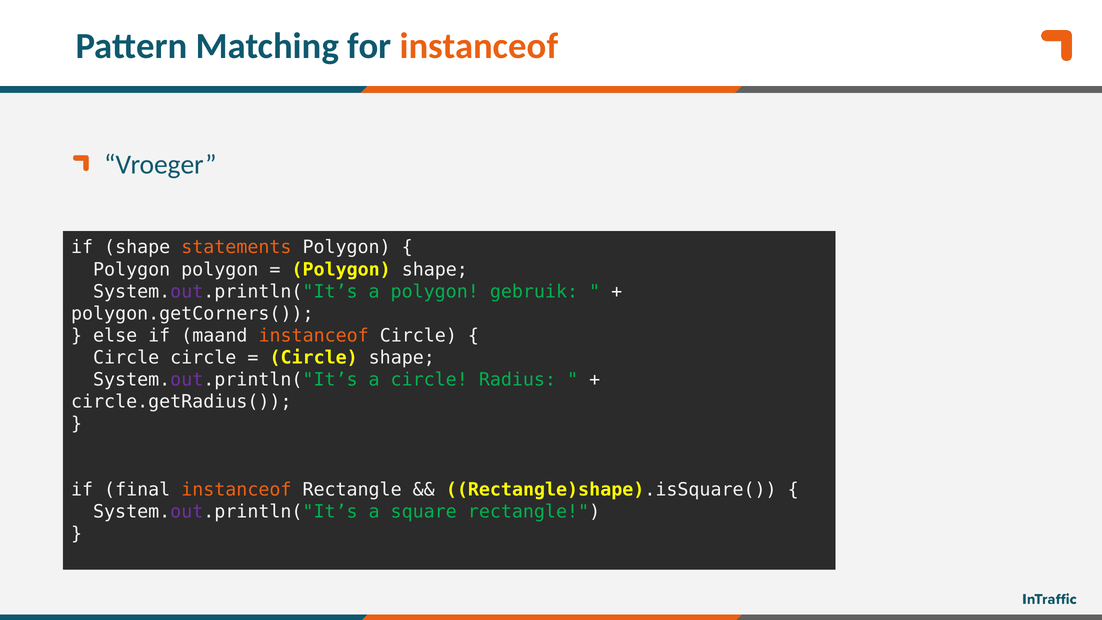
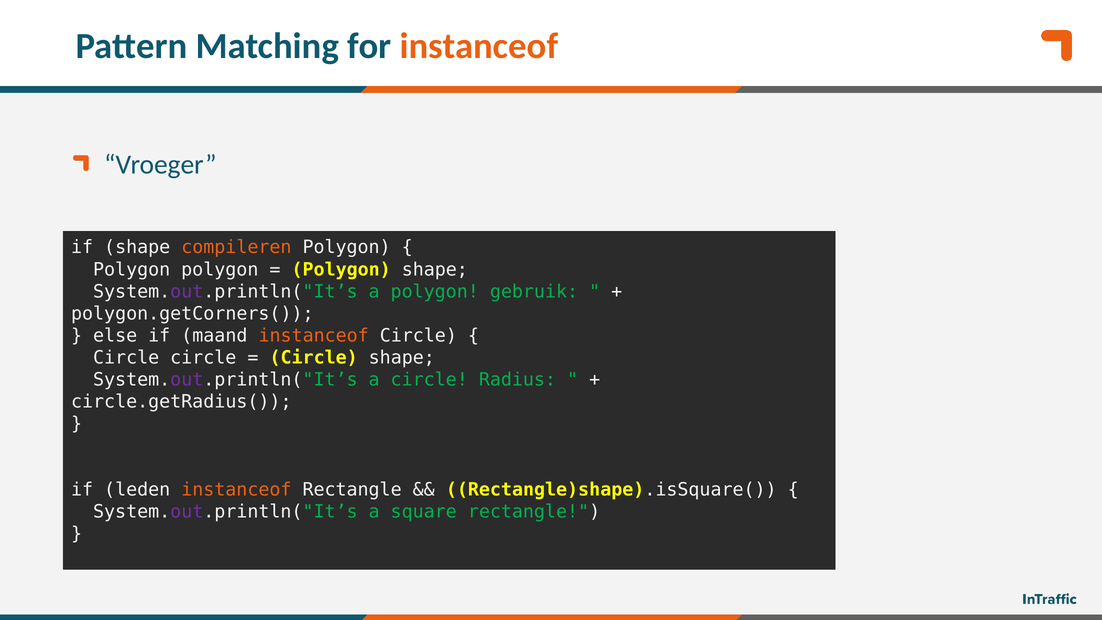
statements: statements -> compileren (236, 247)
final: final -> leden (137, 490)
